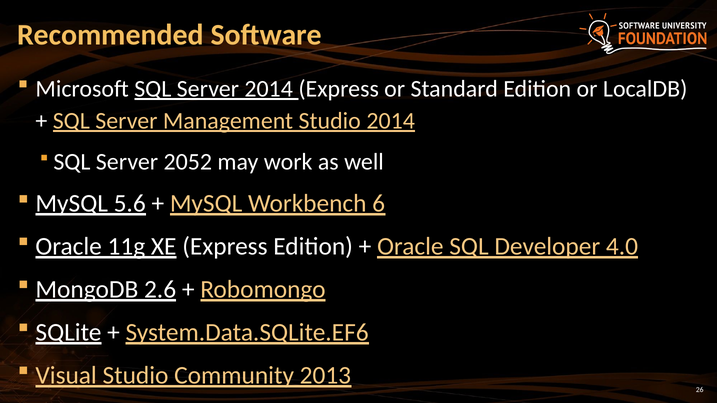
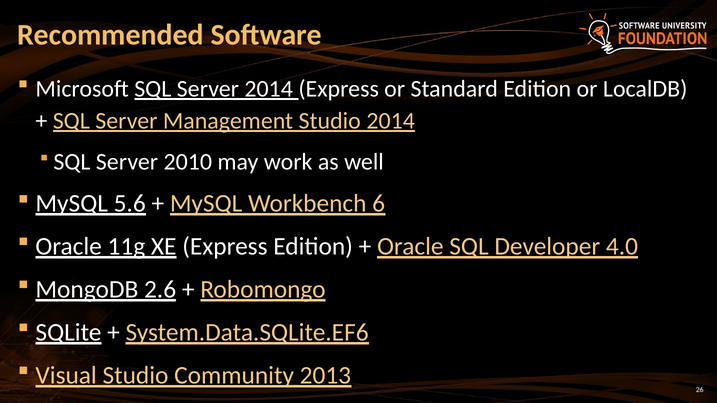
2052: 2052 -> 2010 (188, 162)
